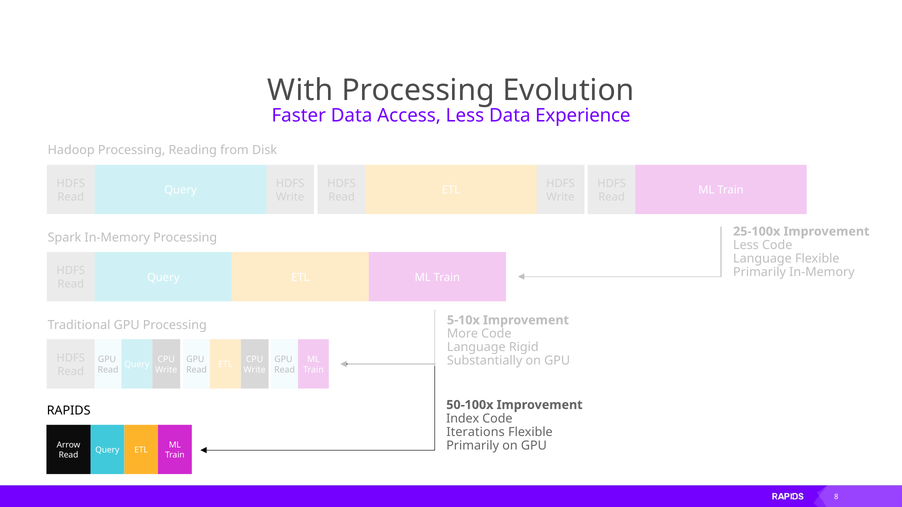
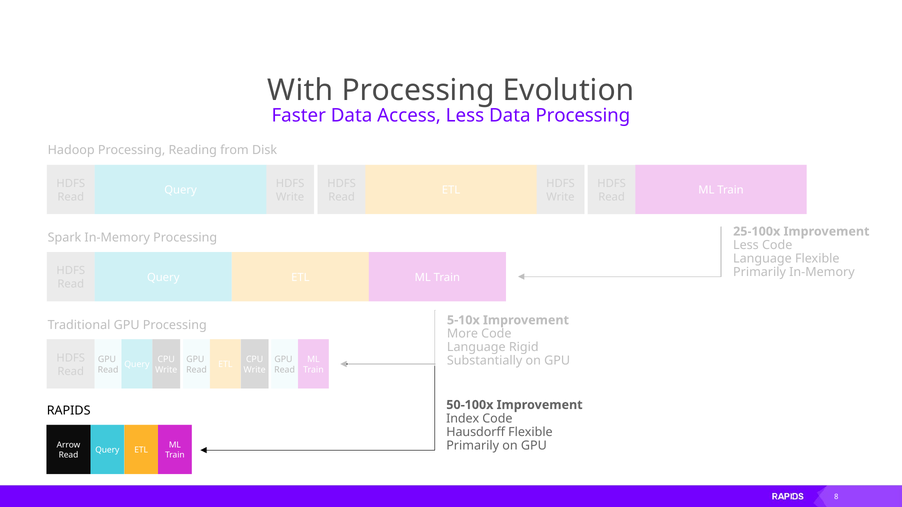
Data Experience: Experience -> Processing (583, 116)
Iterations: Iterations -> Hausdorff (476, 432)
